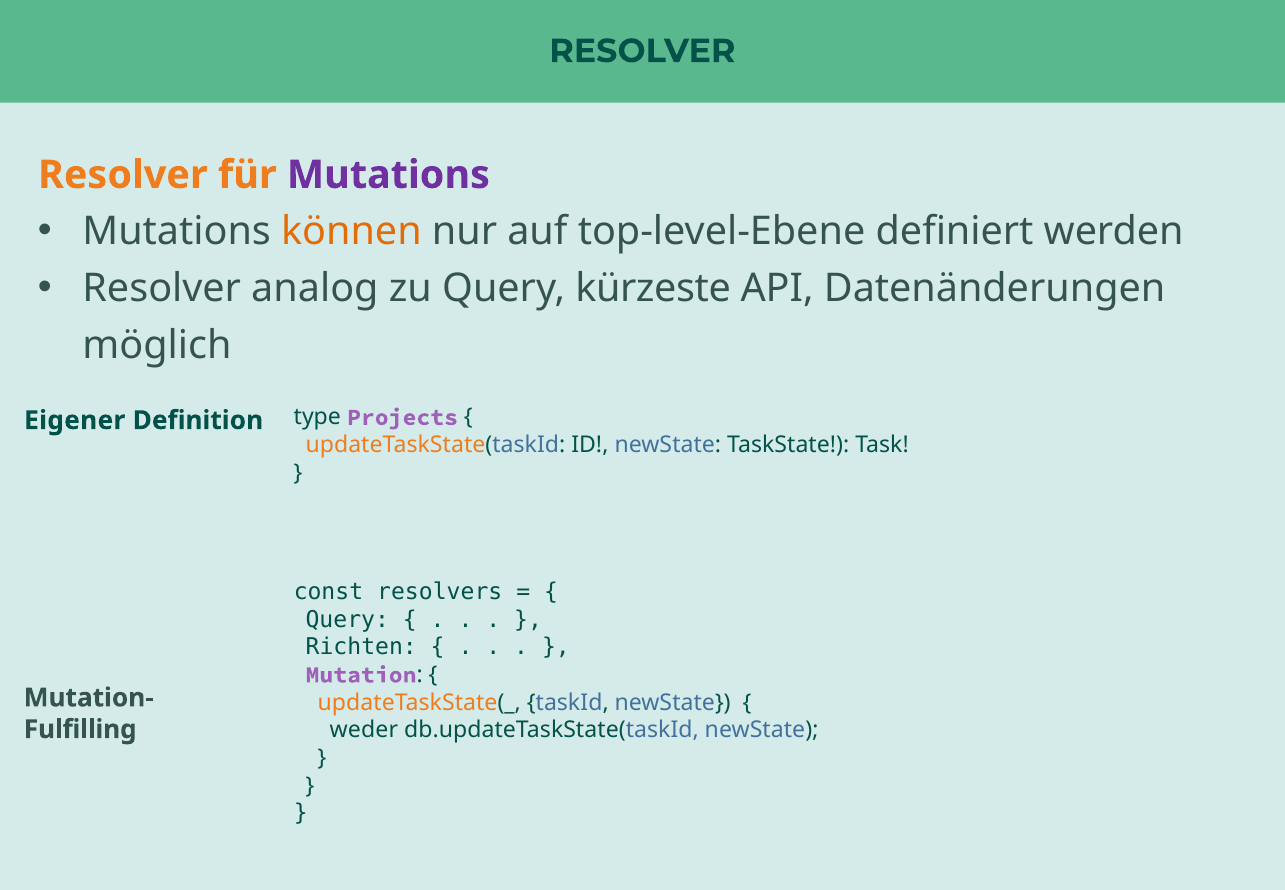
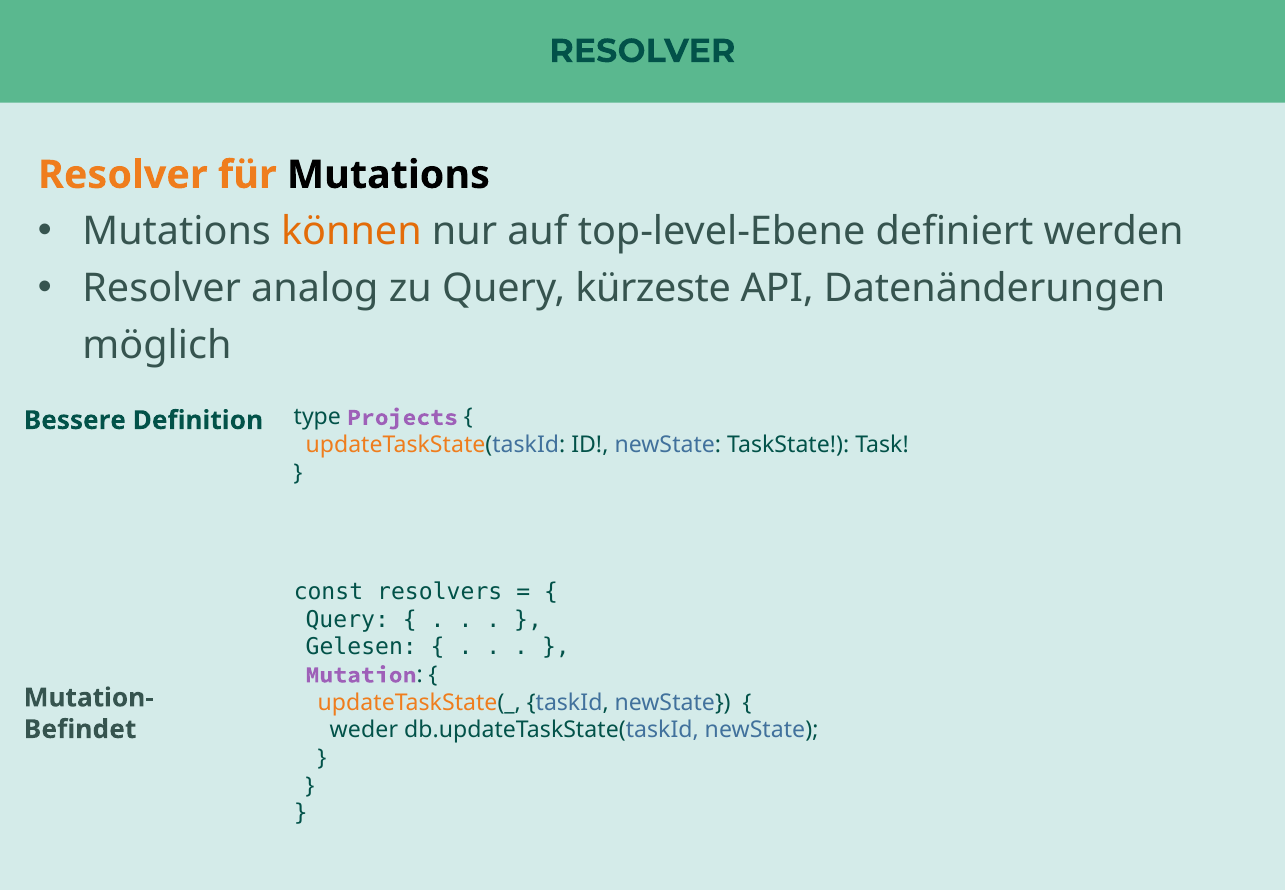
Mutations colour: purple -> black (388, 175)
Eigener: Eigener -> Bessere (75, 420)
Richten: Richten -> Gelesen (361, 647)
Fulfilling: Fulfilling -> Befindet (80, 729)
